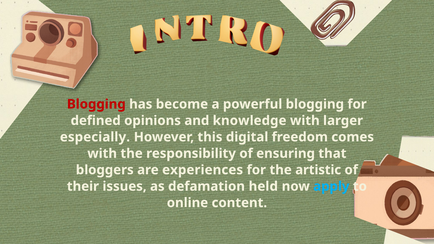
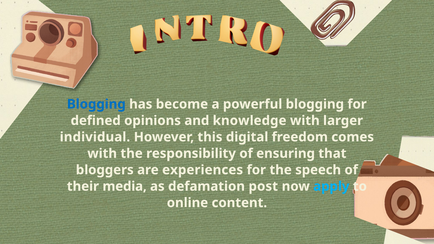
Blogging colour: red -> blue (96, 104)
especially: especially -> individual (95, 137)
artistic: artistic -> speech (318, 170)
issues: issues -> media (125, 186)
held: held -> post (263, 186)
